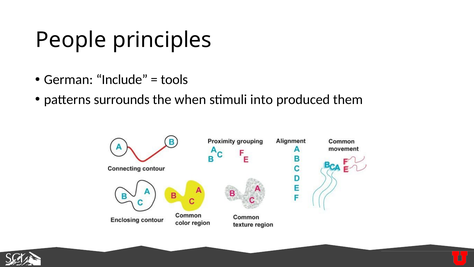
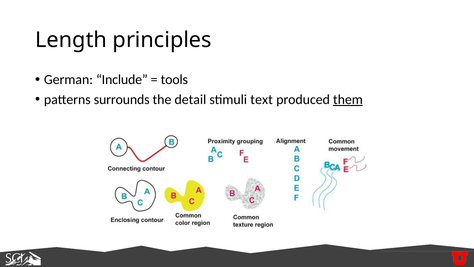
People: People -> Length (71, 40)
when: when -> detail (190, 99)
into: into -> text (262, 99)
them underline: none -> present (348, 99)
